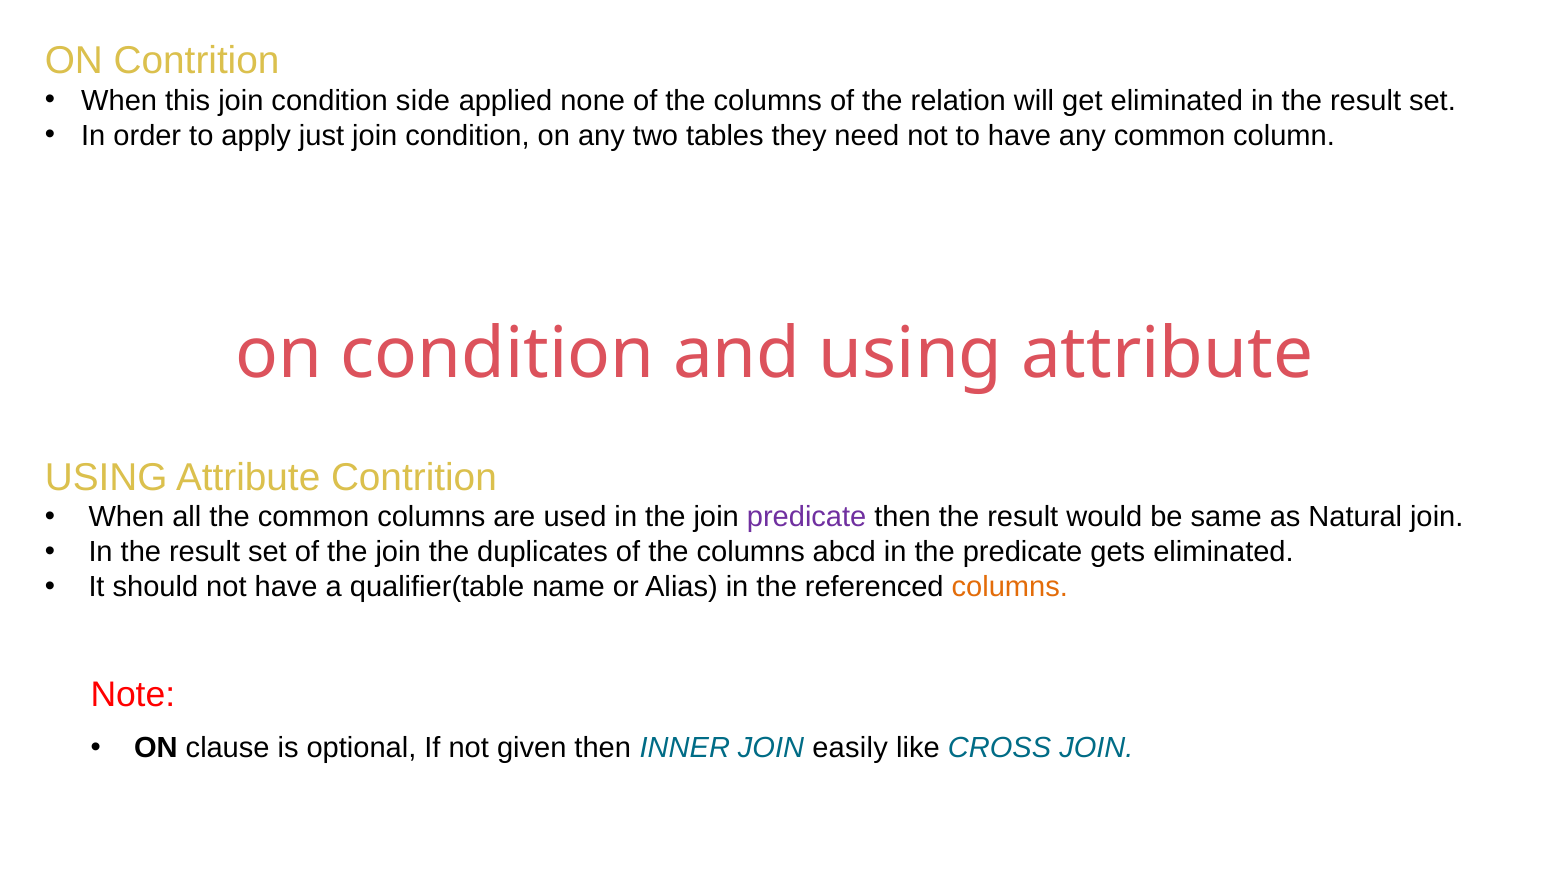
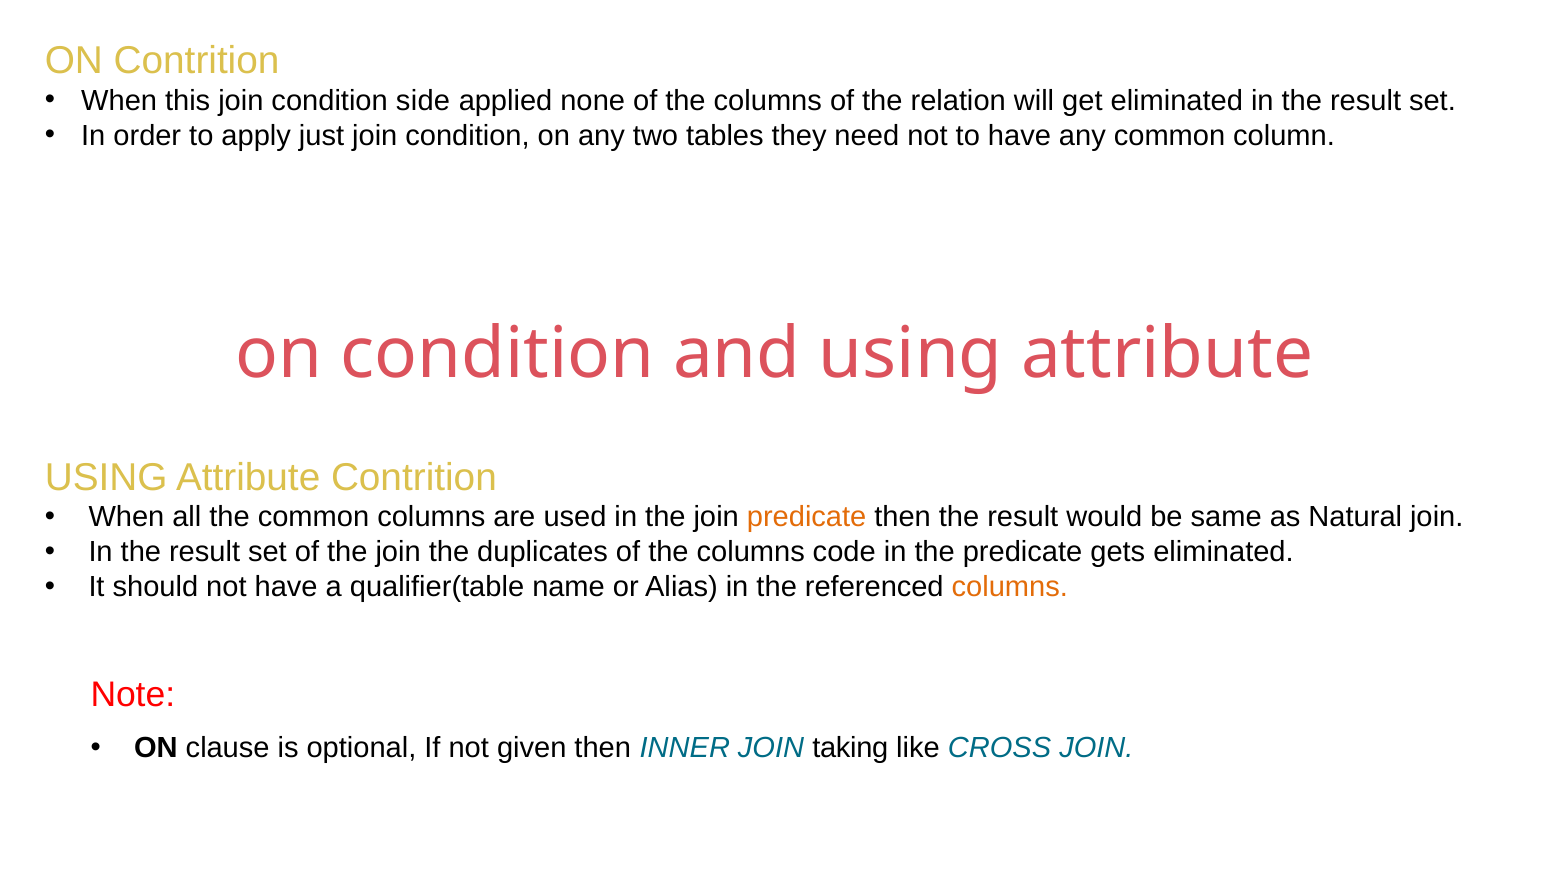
predicate colour: purple -> orange (807, 517)
abcd: abcd -> code (844, 552)
easily: easily -> taking (850, 748)
